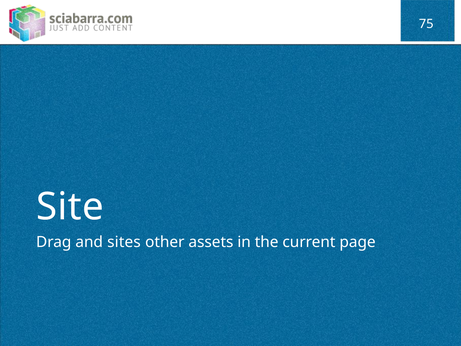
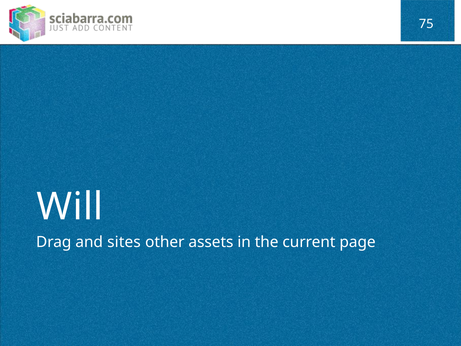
Site: Site -> Will (70, 207)
